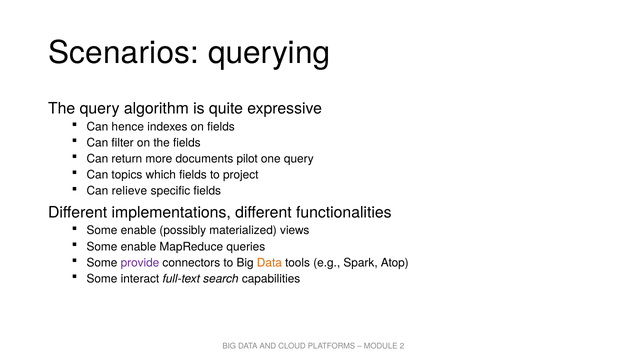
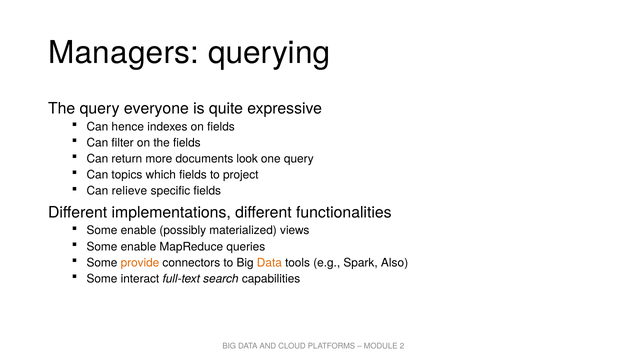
Scenarios: Scenarios -> Managers (124, 53)
algorithm: algorithm -> everyone (156, 108)
pilot: pilot -> look (247, 159)
provide colour: purple -> orange (140, 263)
Atop: Atop -> Also (395, 263)
